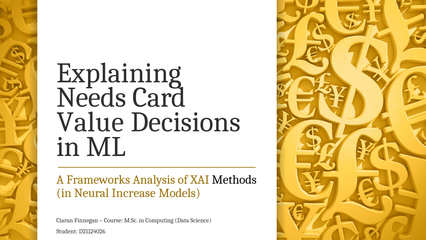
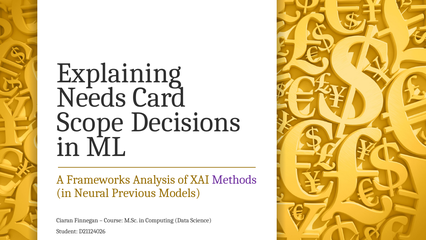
Value: Value -> Scope (90, 122)
Methods colour: black -> purple (234, 179)
Increase: Increase -> Previous (134, 193)
